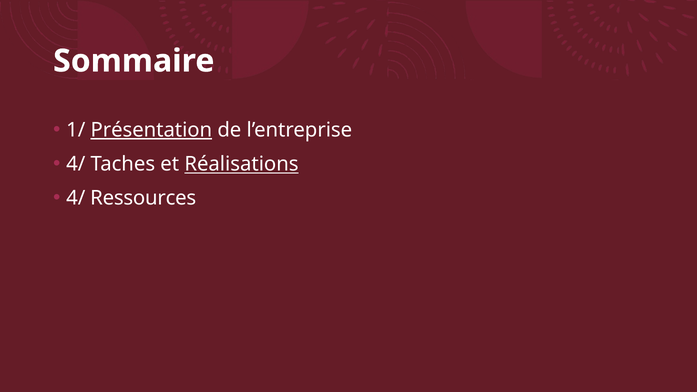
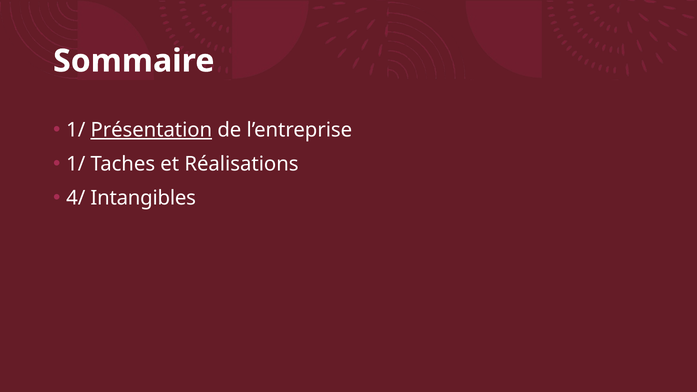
4/: 4/ -> 1/ (76, 164)
Réalisations underline: present -> none (241, 164)
Ressources: Ressources -> Intangibles (143, 198)
